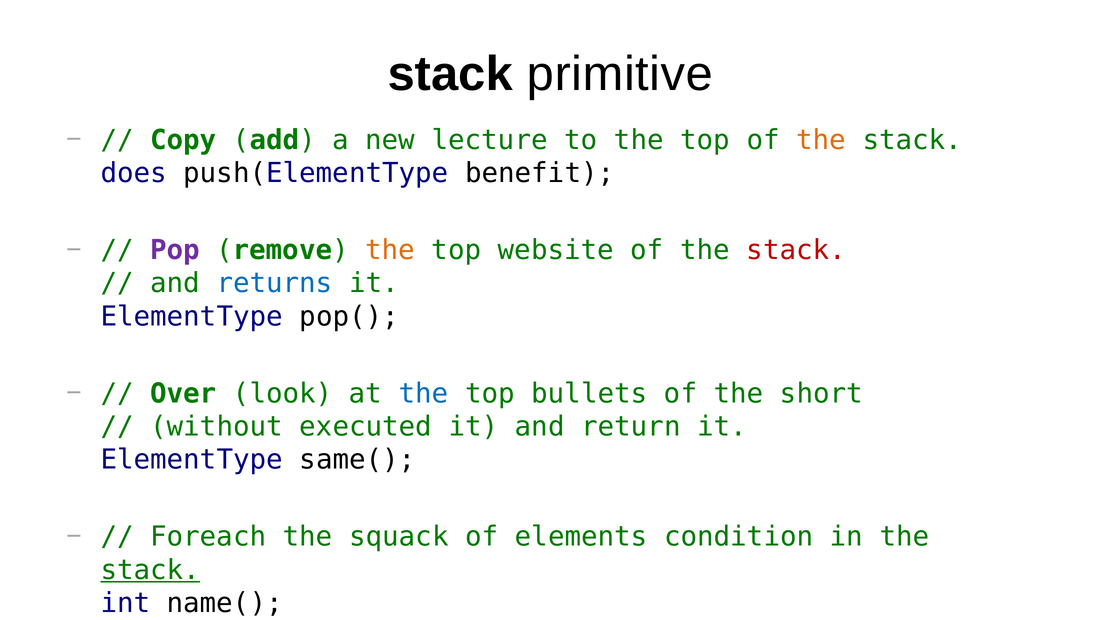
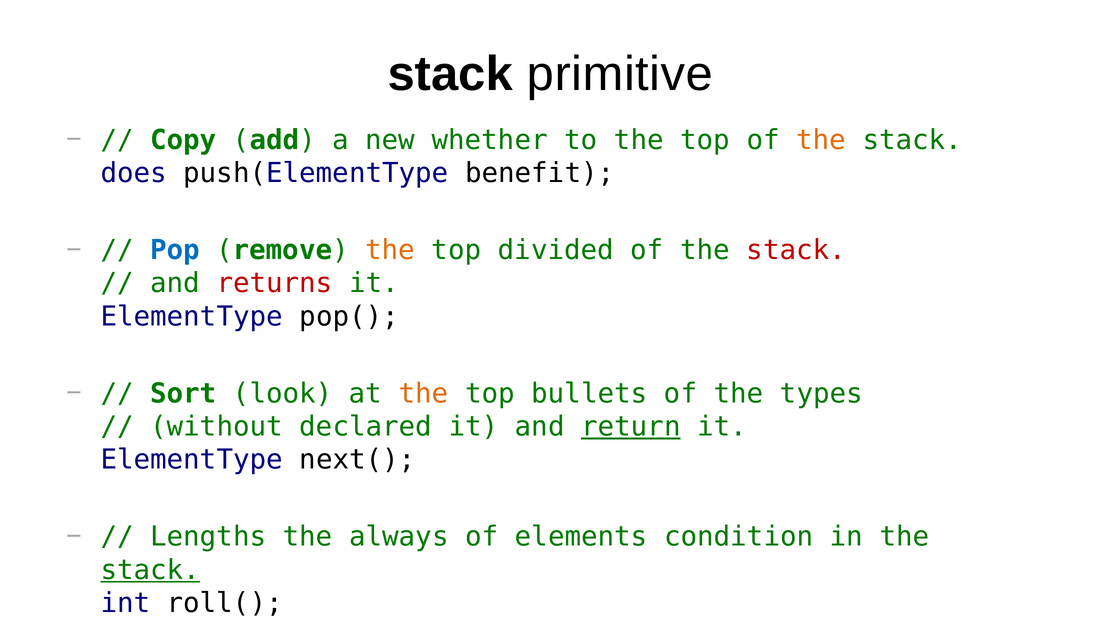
lecture: lecture -> whether (490, 140)
Pop colour: purple -> blue (175, 250)
website: website -> divided (556, 250)
returns colour: blue -> red (275, 283)
Over: Over -> Sort (183, 394)
the colour: blue -> orange (424, 394)
short: short -> types (821, 394)
executed: executed -> declared (366, 427)
return underline: none -> present (631, 427)
same(: same( -> next( (358, 460)
Foreach: Foreach -> Lengths (208, 537)
squack: squack -> always (399, 537)
name(: name( -> roll( (225, 603)
